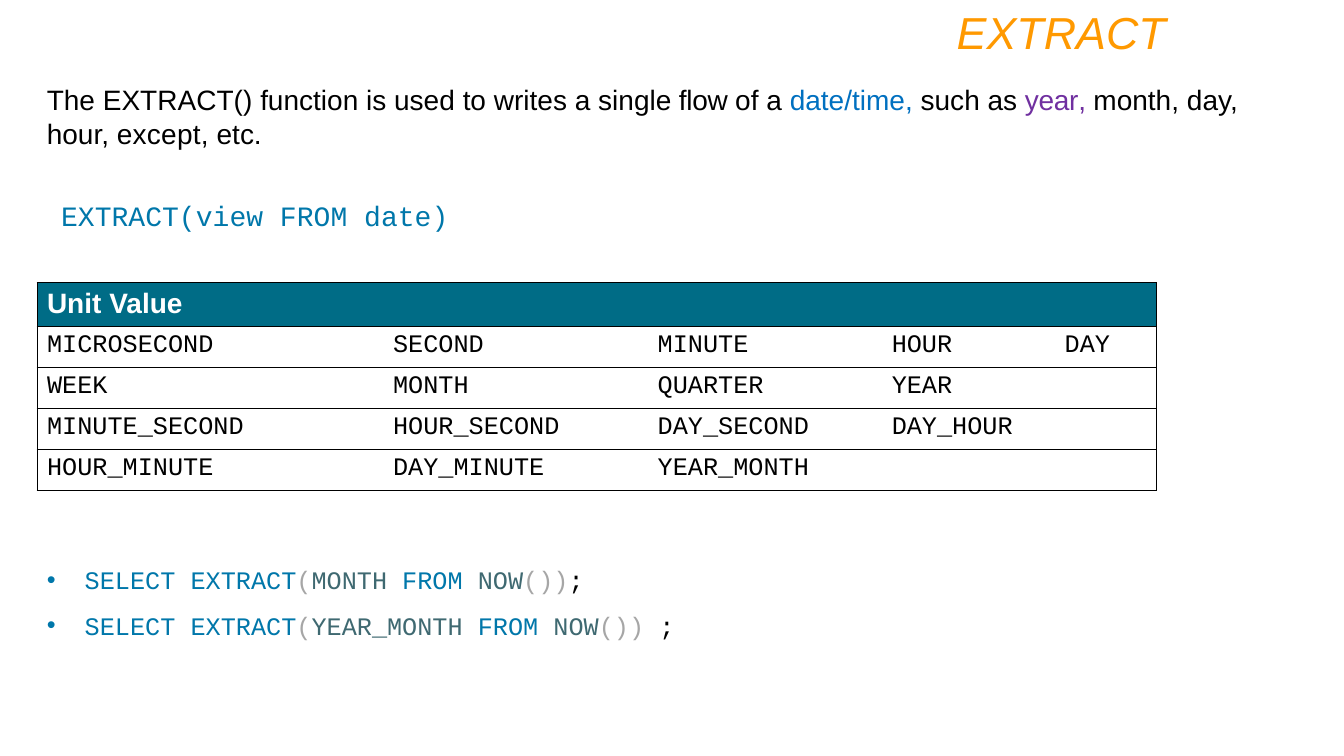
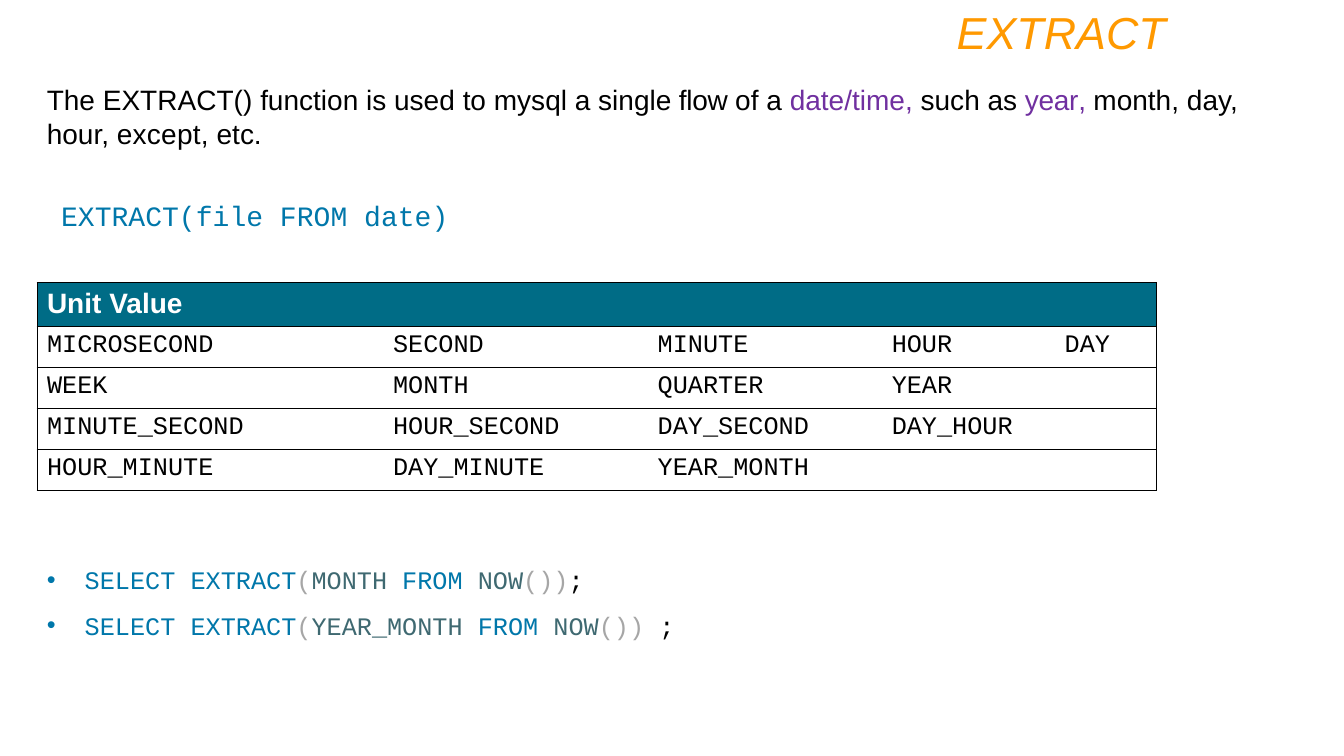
writes: writes -> mysql (530, 101)
date/time colour: blue -> purple (851, 101)
EXTRACT(view: EXTRACT(view -> EXTRACT(file (162, 217)
